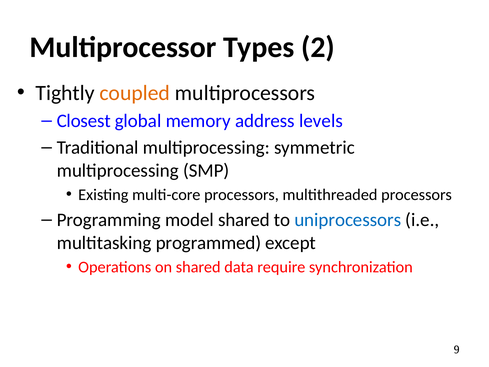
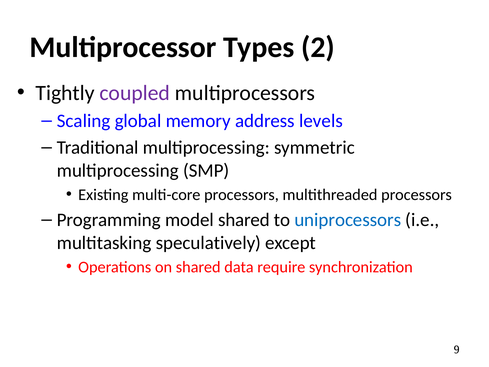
coupled colour: orange -> purple (135, 93)
Closest: Closest -> Scaling (84, 121)
programmed: programmed -> speculatively (208, 243)
